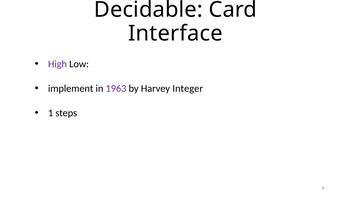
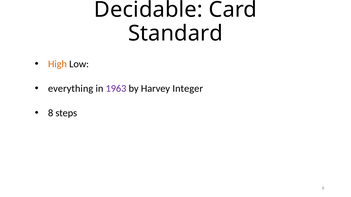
Interface: Interface -> Standard (175, 33)
High colour: purple -> orange (57, 64)
implement: implement -> everything (71, 89)
1: 1 -> 8 (51, 113)
